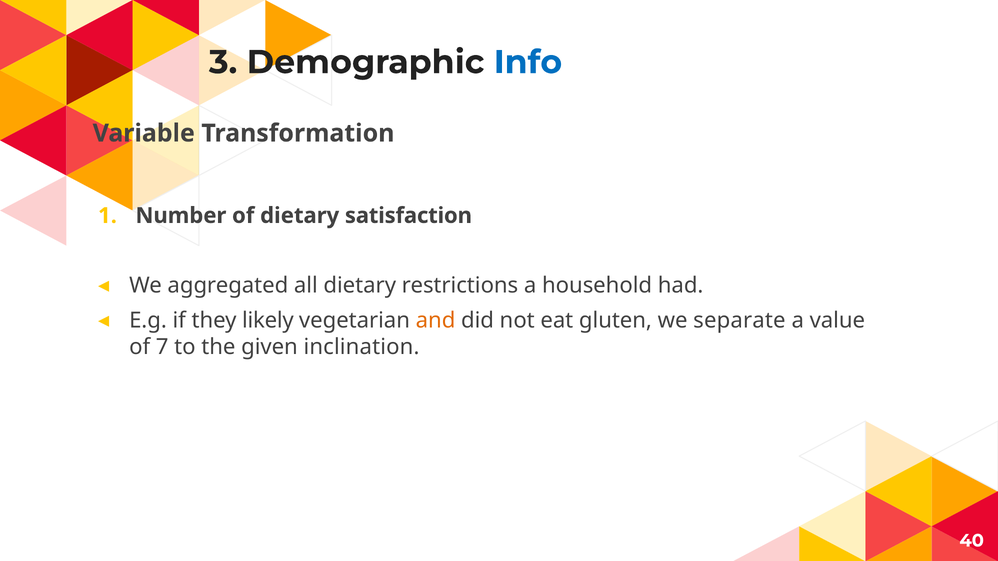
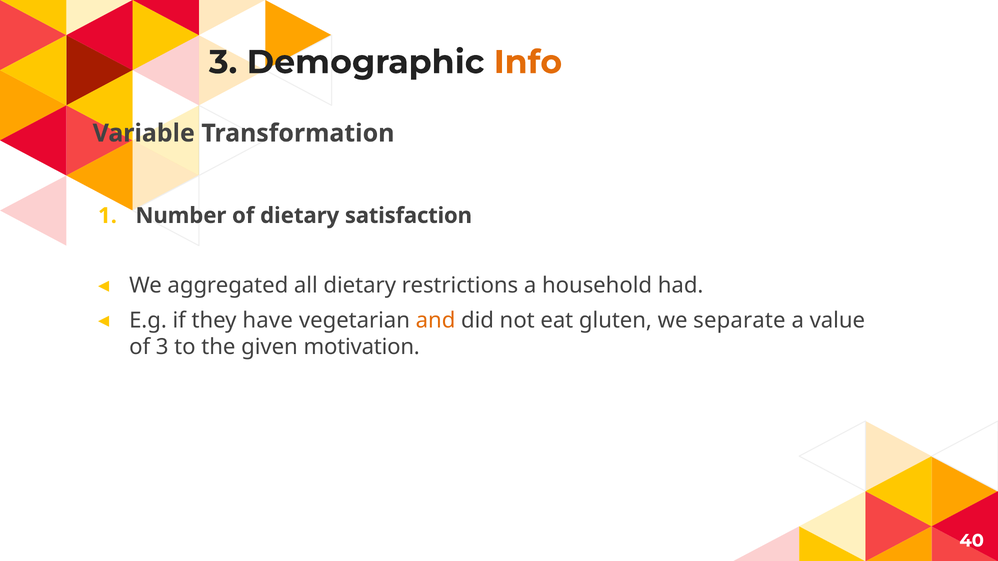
Info colour: blue -> orange (528, 62)
likely: likely -> have (268, 321)
of 7: 7 -> 3 (162, 347)
inclination: inclination -> motivation (362, 347)
